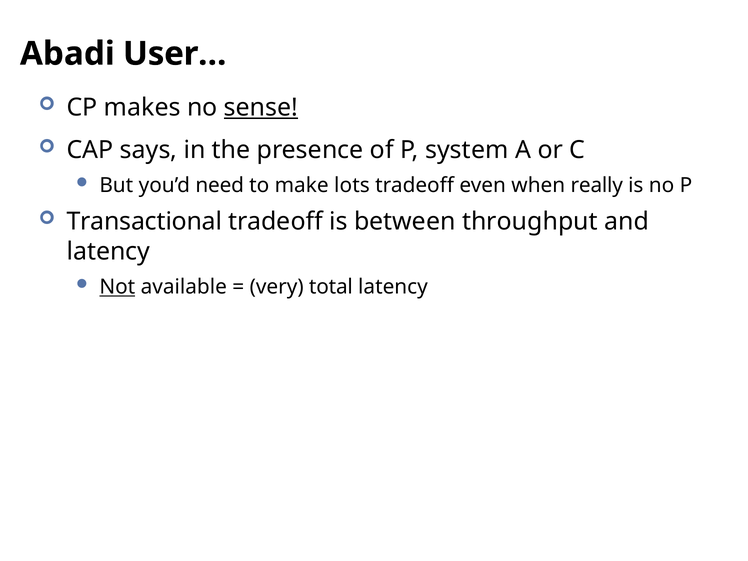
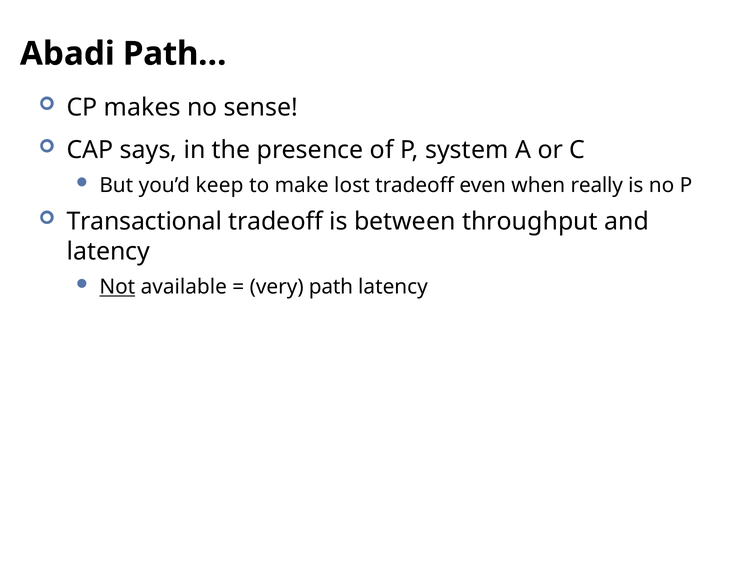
User…: User… -> Path… (175, 54)
sense underline: present -> none (261, 108)
need: need -> keep (219, 186)
lots: lots -> lost (352, 186)
total: total -> path (331, 287)
